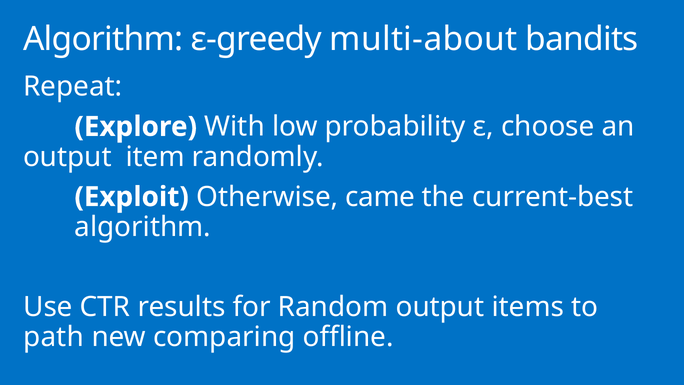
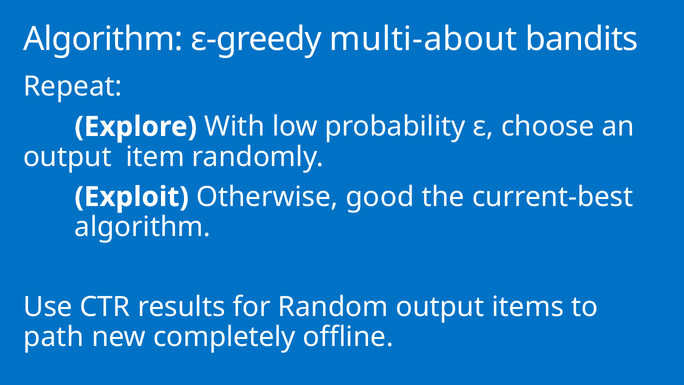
came: came -> good (380, 197)
comparing: comparing -> completely (224, 337)
